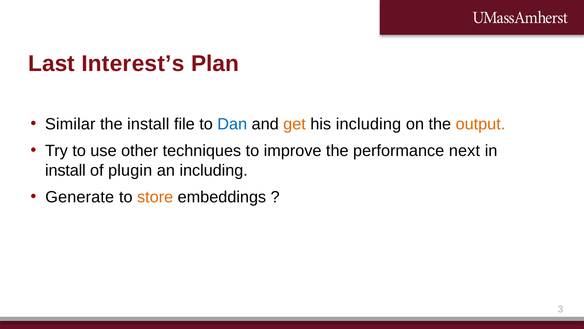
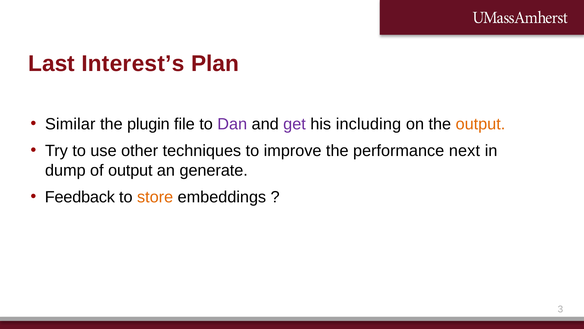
the install: install -> plugin (148, 124)
Dan colour: blue -> purple (232, 124)
get colour: orange -> purple (295, 124)
install: install -> dump (65, 170)
of plugin: plugin -> output (130, 170)
an including: including -> generate (214, 170)
Generate: Generate -> Feedback (80, 197)
